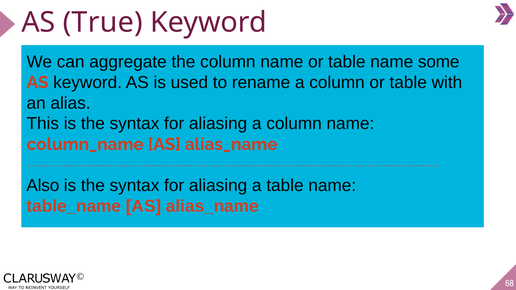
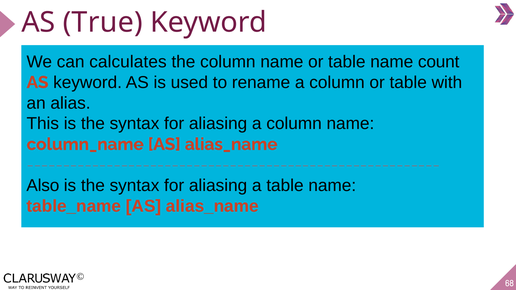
aggregate: aggregate -> calculates (128, 62)
some: some -> count (439, 62)
